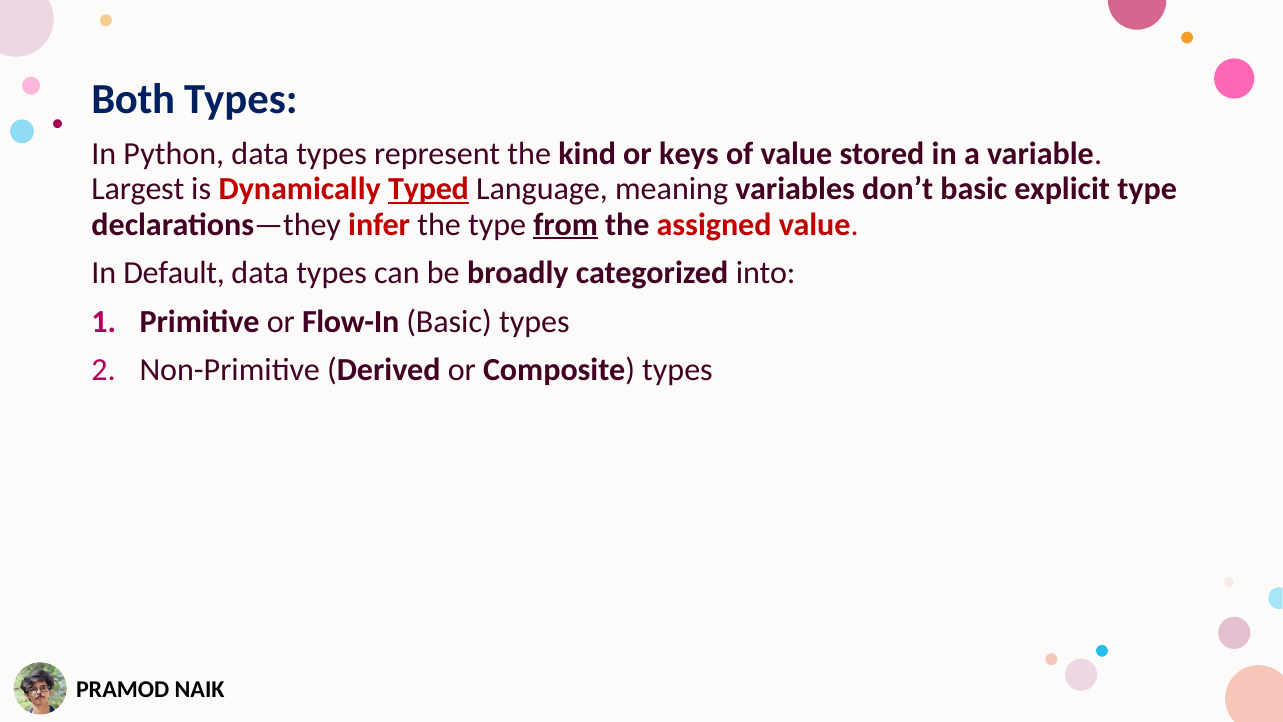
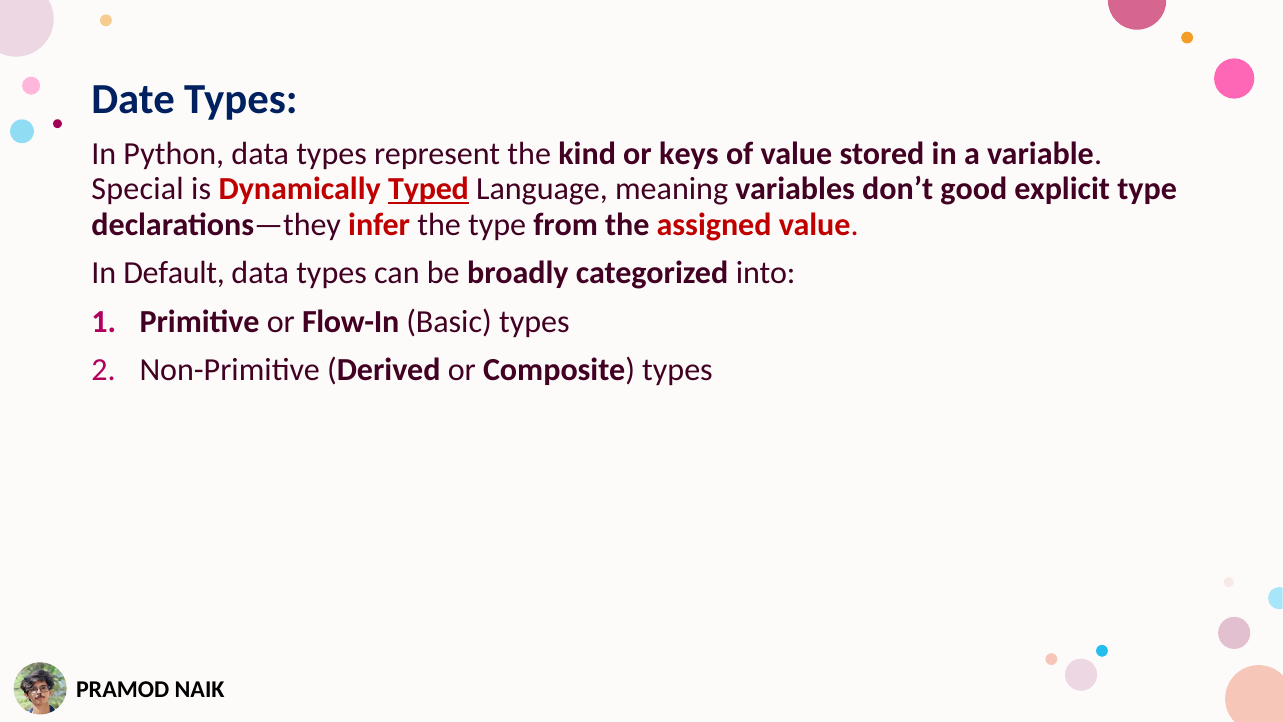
Both: Both -> Date (133, 99)
Largest: Largest -> Special (138, 189)
don’t basic: basic -> good (974, 189)
from underline: present -> none (566, 224)
